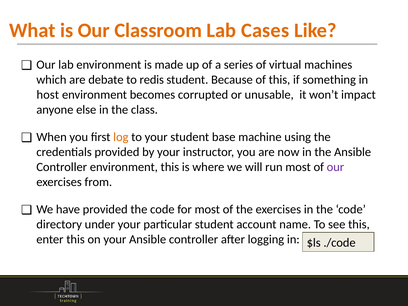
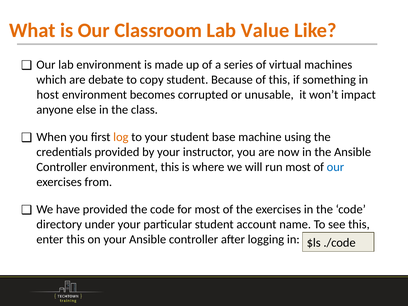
Cases: Cases -> Value (265, 30)
redis: redis -> copy (152, 80)
our colour: purple -> blue (335, 167)
